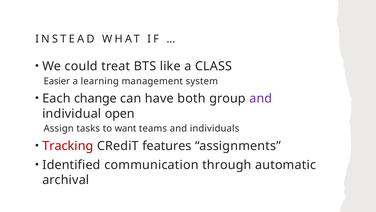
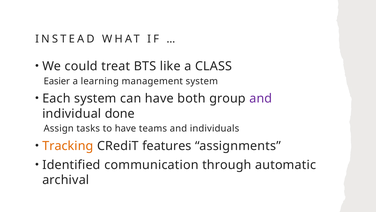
Each change: change -> system (95, 98)
open: open -> done (120, 113)
to want: want -> have (125, 128)
Tracking colour: red -> orange (68, 146)
